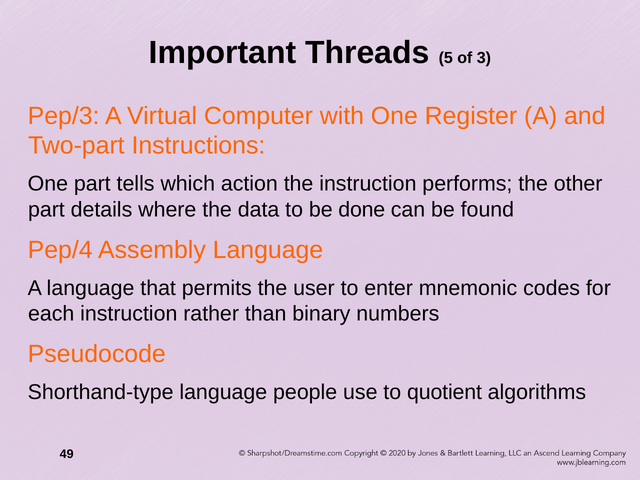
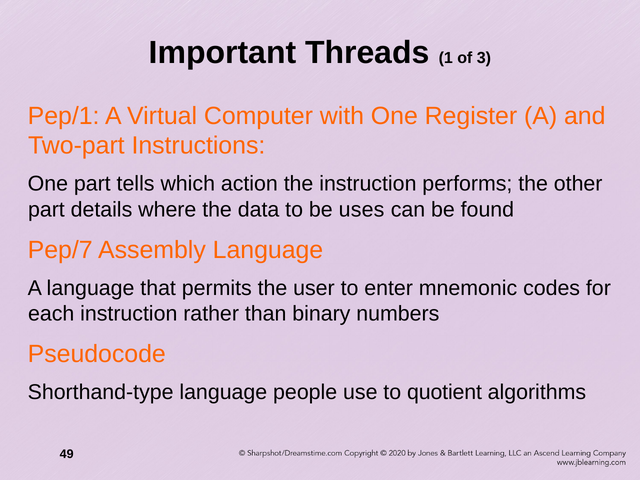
5: 5 -> 1 (446, 58)
Pep/3: Pep/3 -> Pep/1 (64, 116)
done: done -> uses (362, 210)
Pep/4: Pep/4 -> Pep/7 (60, 250)
